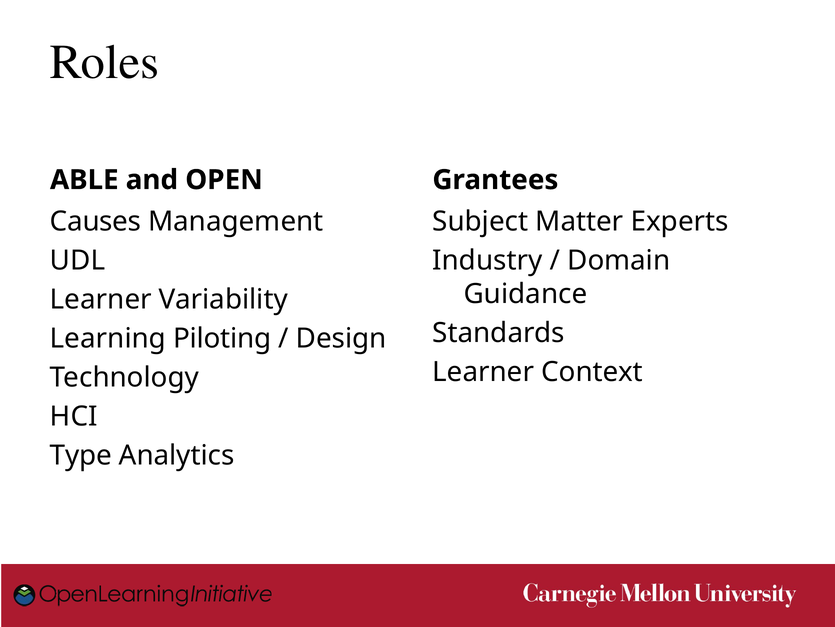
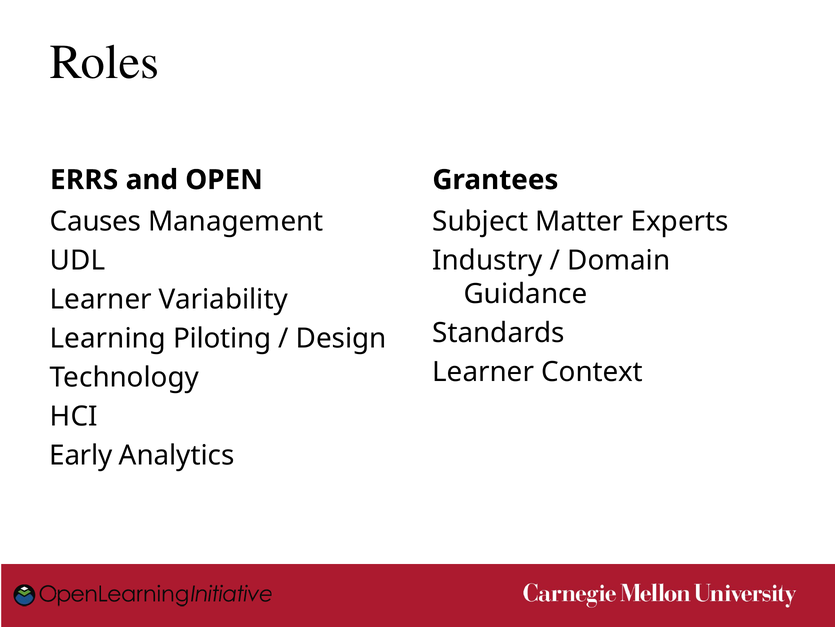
ABLE: ABLE -> ERRS (84, 180)
Type: Type -> Early (81, 455)
